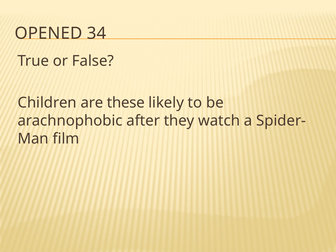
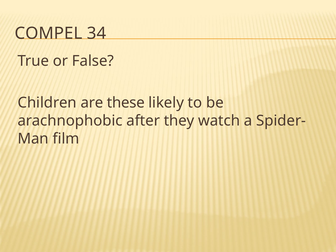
OPENED: OPENED -> COMPEL (48, 33)
